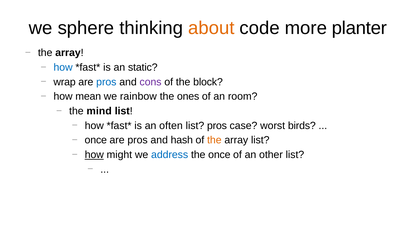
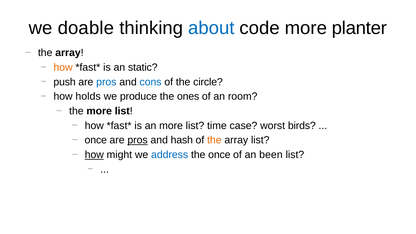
sphere: sphere -> doable (86, 28)
about colour: orange -> blue (211, 28)
how colour: blue -> orange (63, 67)
wrap: wrap -> push (65, 82)
cons colour: purple -> blue (151, 82)
block: block -> circle (208, 82)
mean: mean -> holds (88, 97)
rainbow: rainbow -> produce (138, 97)
the mind: mind -> more (99, 111)
an often: often -> more (171, 126)
list pros: pros -> time (217, 126)
pros underline: none -> present (138, 140)
other: other -> been (271, 155)
